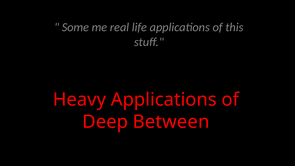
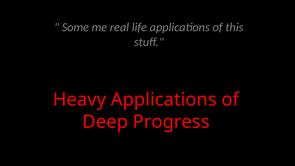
Between: Between -> Progress (171, 122)
